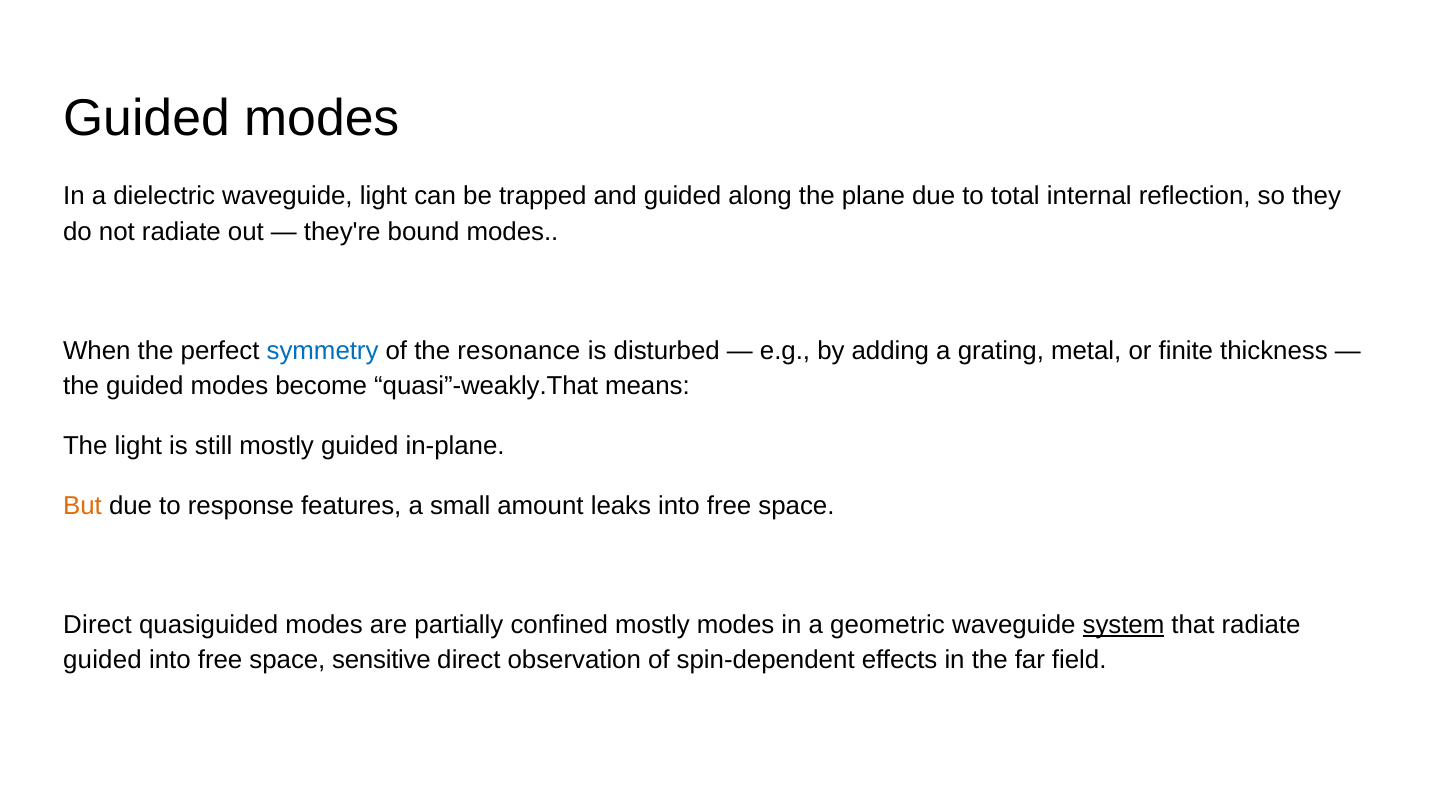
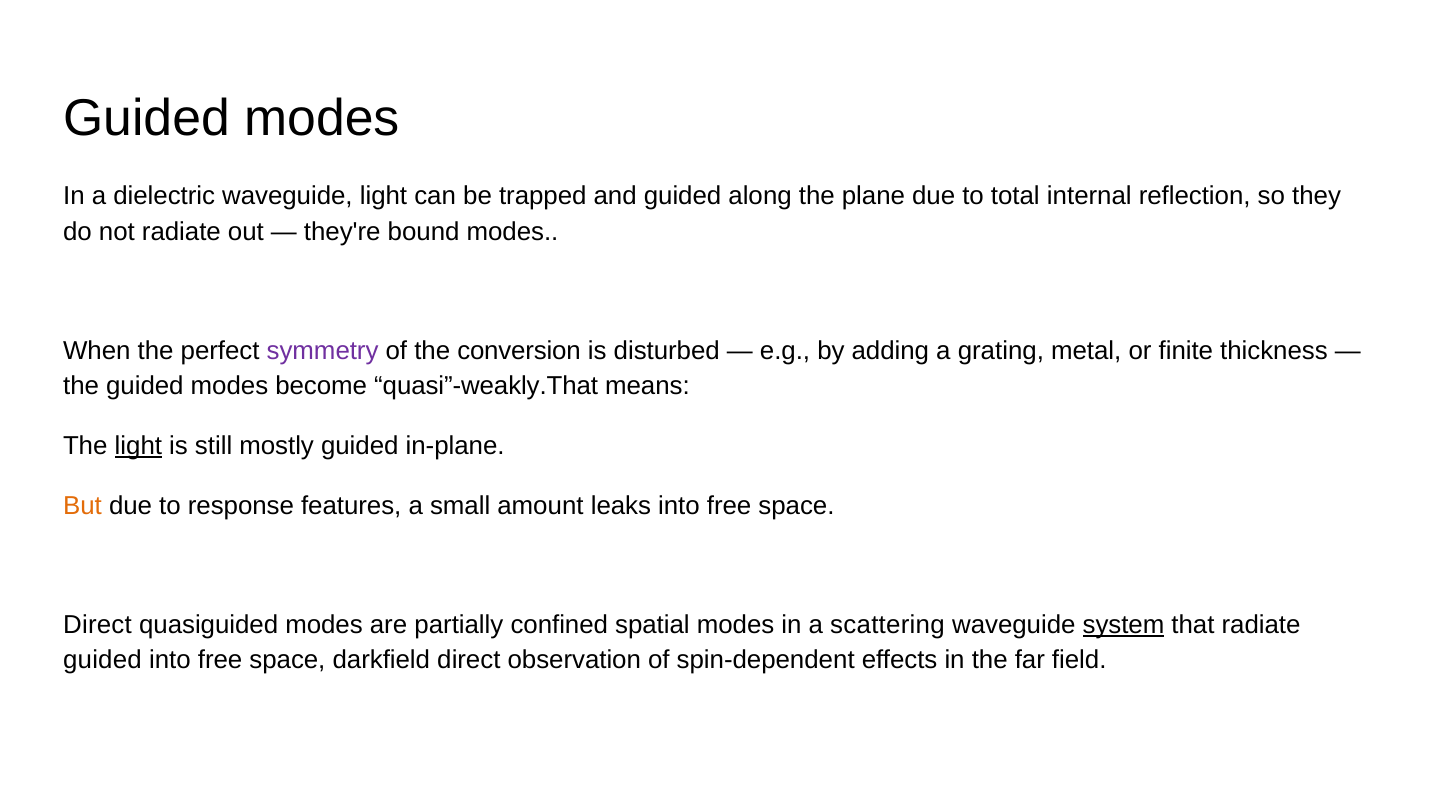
symmetry colour: blue -> purple (323, 350)
resonance: resonance -> conversion (519, 350)
light underline: none -> present (138, 446)
confined mostly: mostly -> spatial (652, 624)
geometric: geometric -> scattering (887, 624)
sensitive: sensitive -> darkfield (381, 660)
